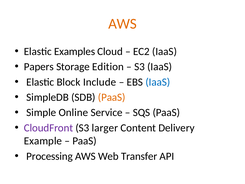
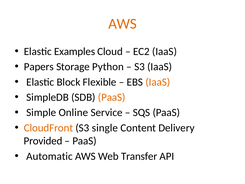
Edition: Edition -> Python (108, 67)
Include: Include -> Flexible (100, 82)
IaaS colour: blue -> orange (158, 82)
CloudFront colour: purple -> orange (48, 128)
larger: larger -> single (105, 128)
Example: Example -> Provided (43, 141)
Processing: Processing -> Automatic (50, 156)
